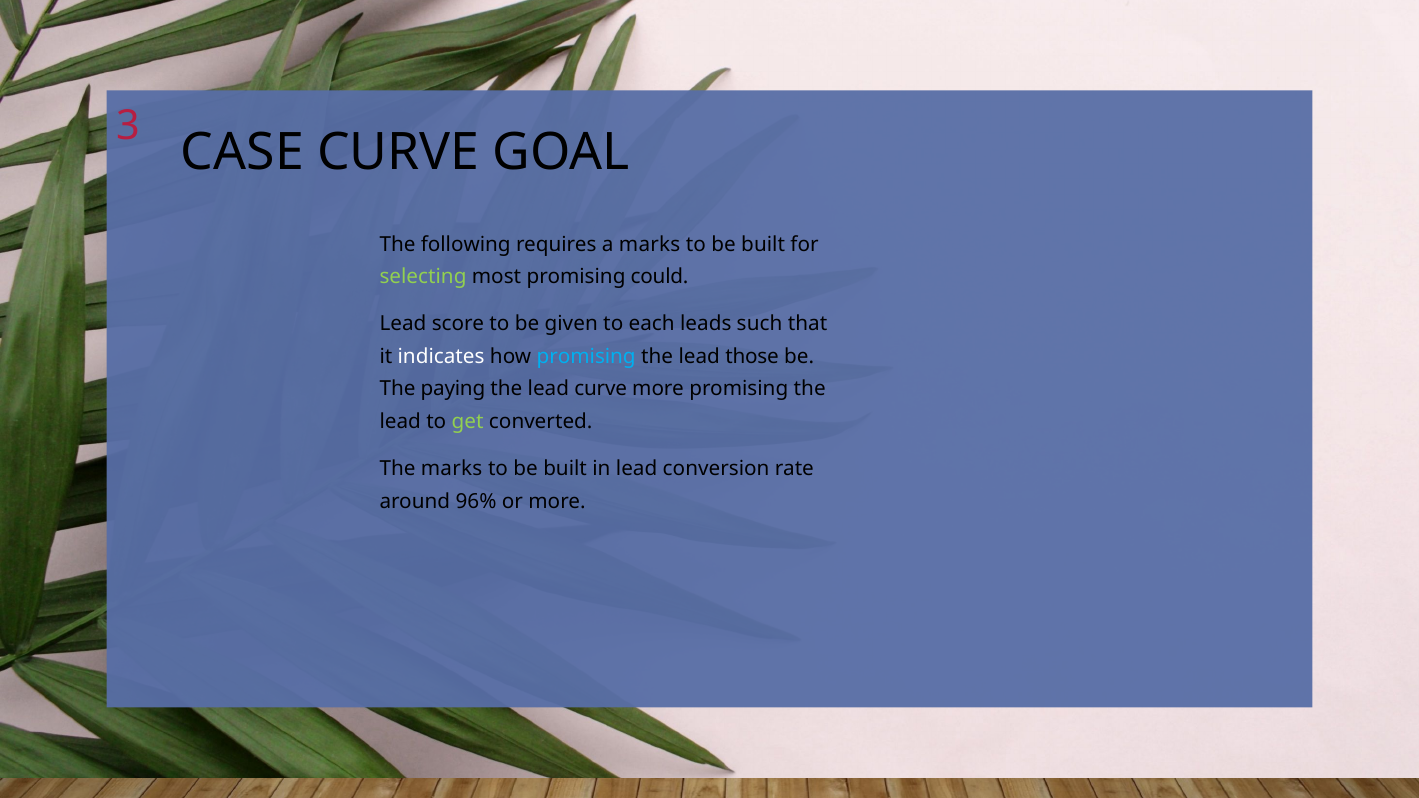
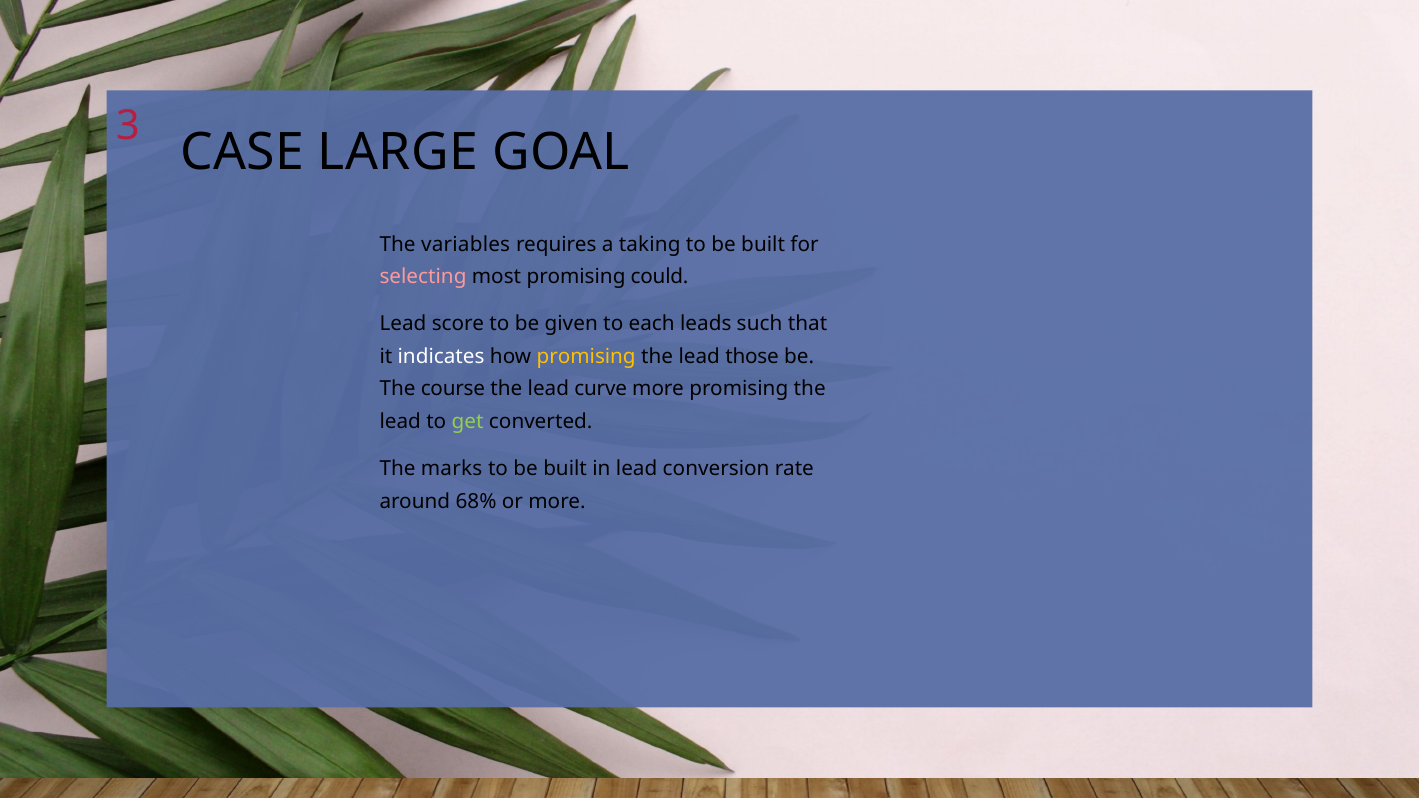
CASE CURVE: CURVE -> LARGE (398, 152)
following: following -> variables (466, 244)
a marks: marks -> taking (650, 244)
selecting colour: light green -> pink (423, 277)
promising colour: light blue -> yellow (586, 357)
paying: paying -> course (453, 389)
96%: 96% -> 68% (476, 501)
